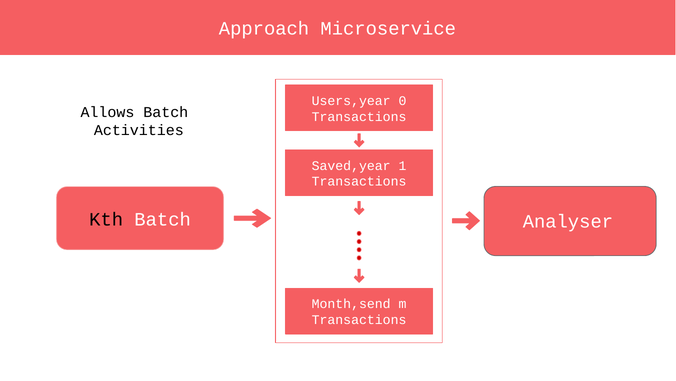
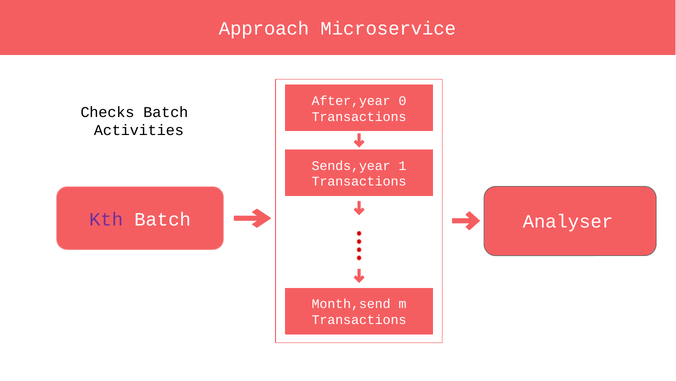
Users,year: Users,year -> After,year (351, 101)
Allows: Allows -> Checks (107, 112)
Saved,year: Saved,year -> Sends,year (351, 165)
Kth colour: black -> purple (106, 219)
